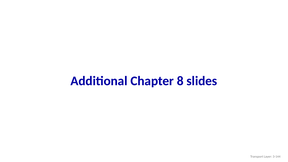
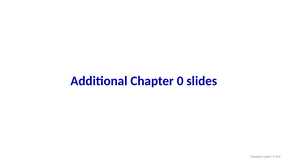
8: 8 -> 0 (180, 81)
